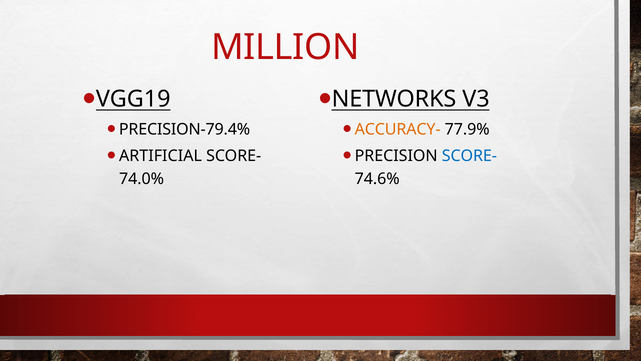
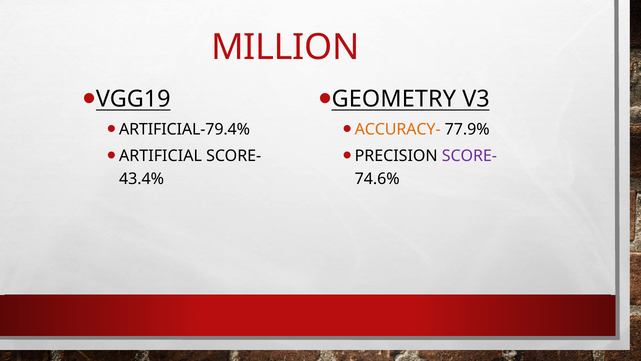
NETWORKS: NETWORKS -> GEOMETRY (394, 99)
PRECISION-79.4%: PRECISION-79.4% -> ARTIFICIAL-79.4% (184, 129)
SCORE- colour: blue -> purple (469, 156)
74.0%: 74.0% -> 43.4% (142, 179)
